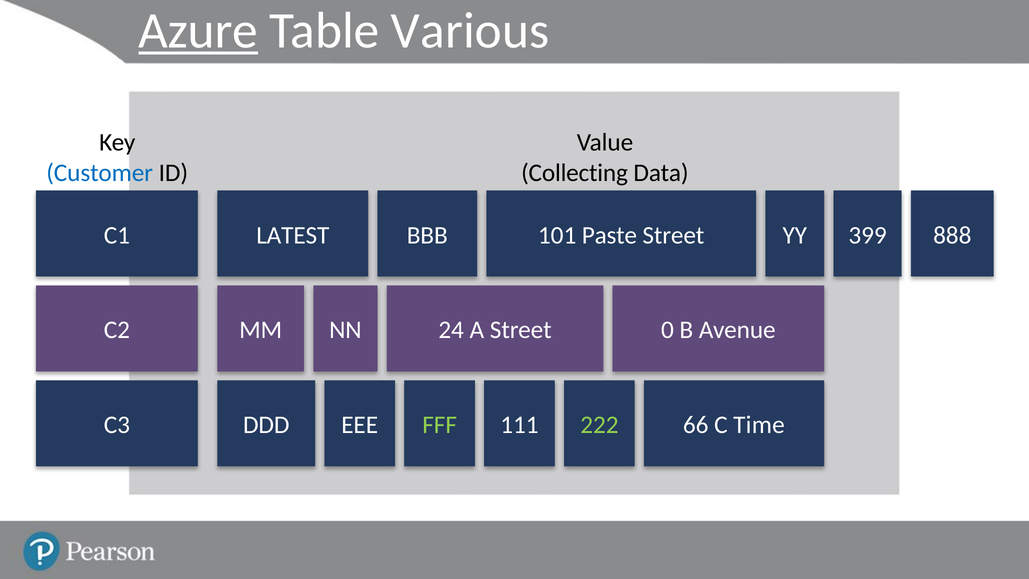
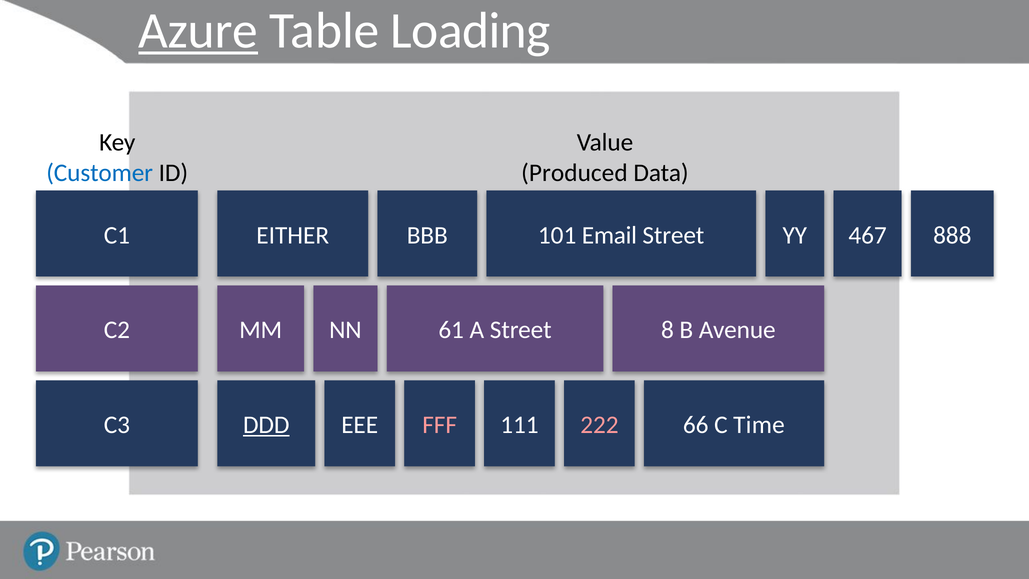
Various: Various -> Loading (470, 31)
Collecting: Collecting -> Produced (574, 173)
LATEST: LATEST -> EITHER (293, 235)
Paste: Paste -> Email (609, 235)
399: 399 -> 467 (868, 235)
24: 24 -> 61 (451, 330)
0: 0 -> 8 (668, 330)
DDD underline: none -> present (266, 425)
FFF colour: light green -> pink (440, 425)
222 colour: light green -> pink (599, 425)
